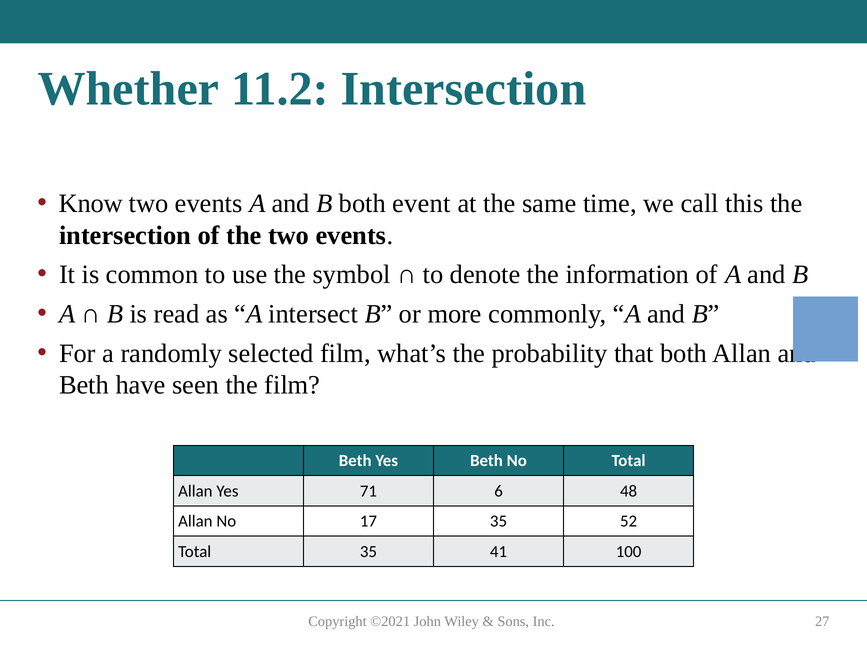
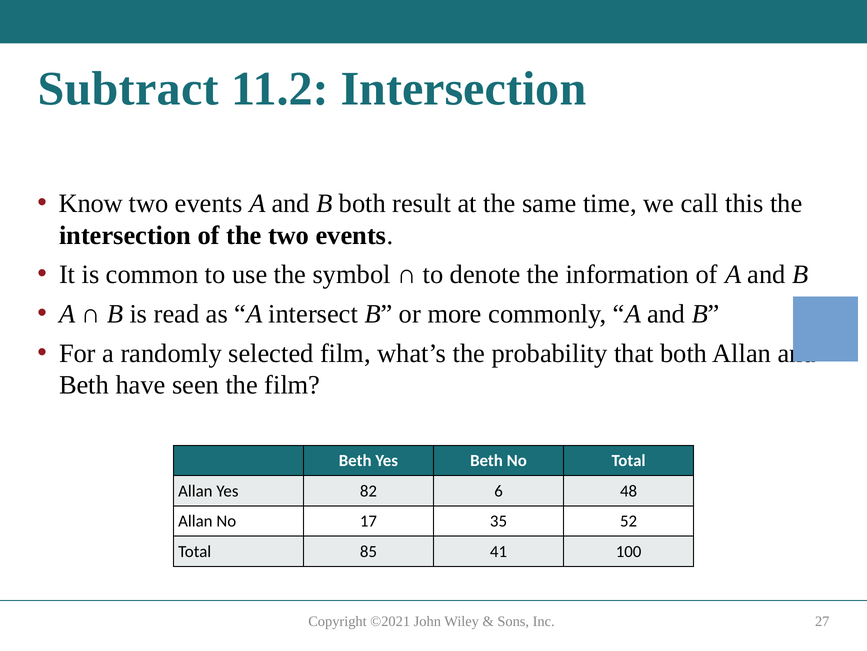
Whether: Whether -> Subtract (128, 89)
event: event -> result (422, 203)
71: 71 -> 82 (368, 490)
Total 35: 35 -> 85 (368, 551)
